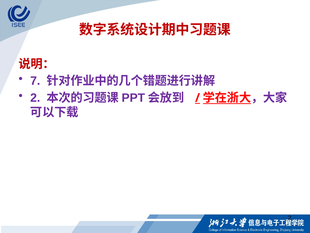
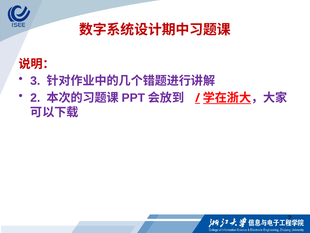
7: 7 -> 3 (35, 81)
